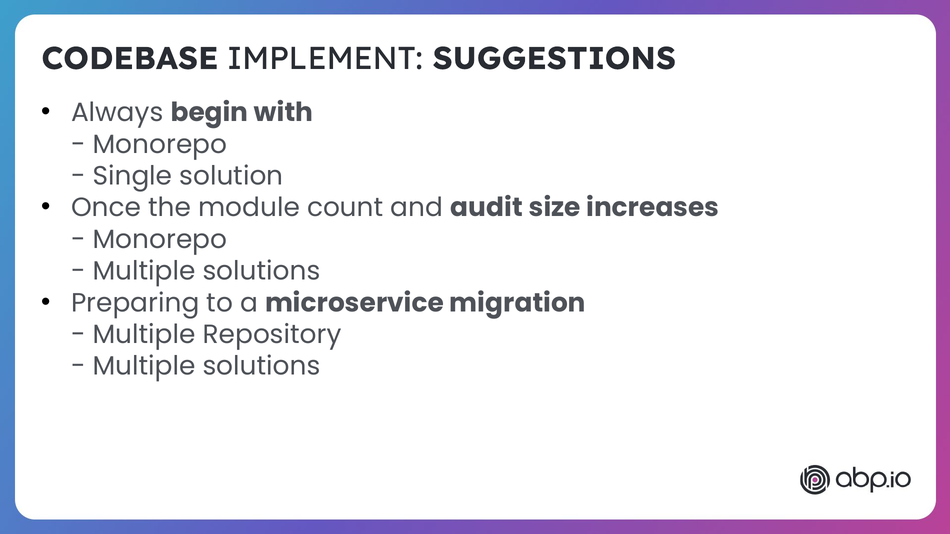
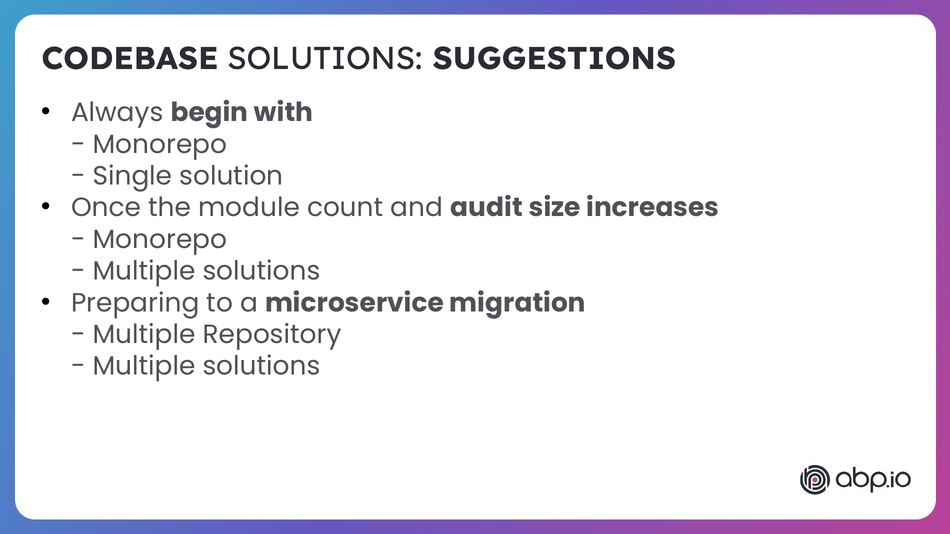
CODEBASE IMPLEMENT: IMPLEMENT -> SOLUTIONS (325, 59)
